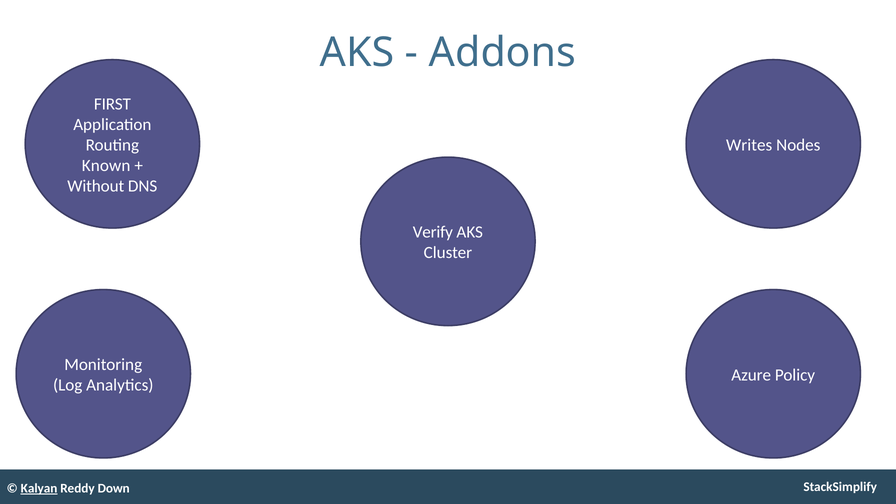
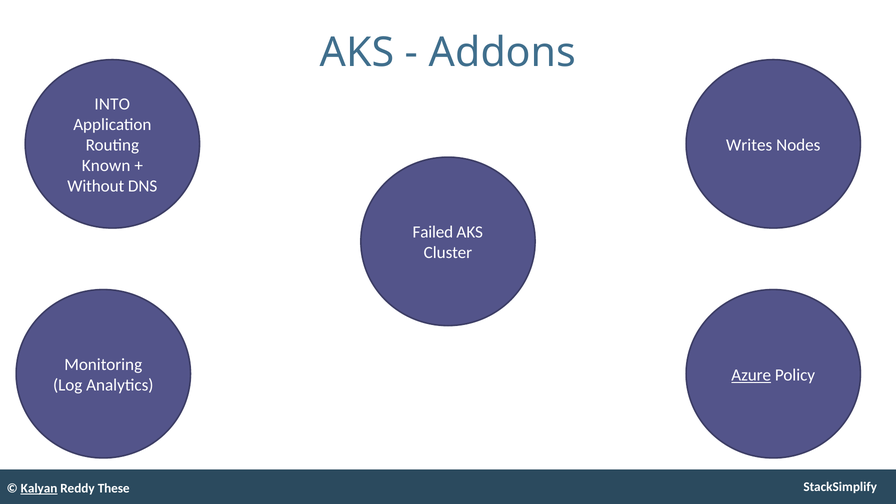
FIRST: FIRST -> INTO (112, 104)
Verify: Verify -> Failed (433, 232)
Azure underline: none -> present (751, 375)
Down: Down -> These (114, 488)
